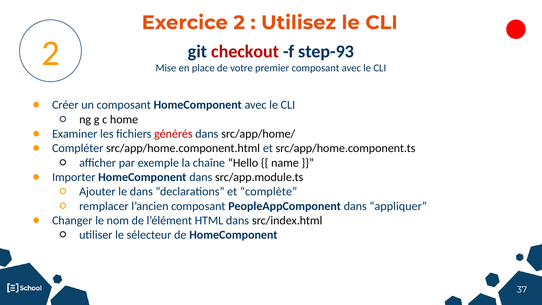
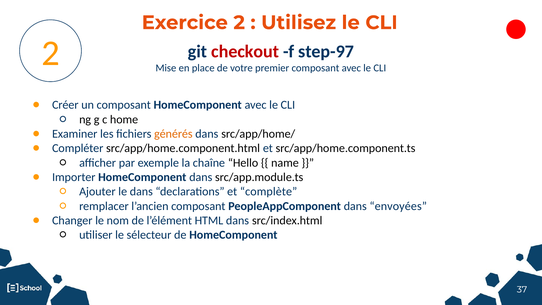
step-93: step-93 -> step-97 (326, 51)
générés colour: red -> orange (173, 134)
appliquer: appliquer -> envoyées (398, 206)
